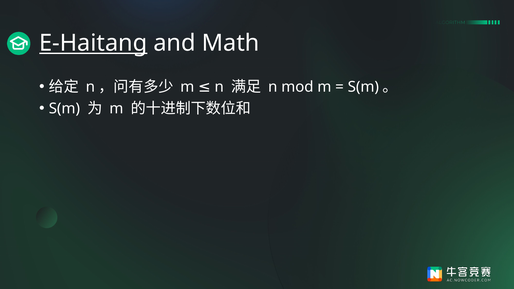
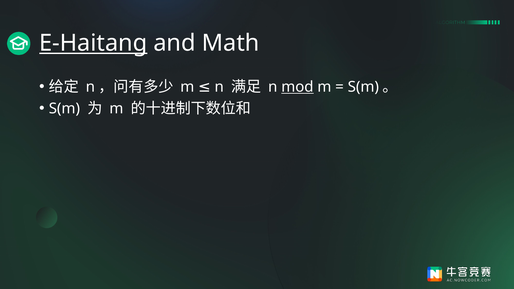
mod underline: none -> present (297, 87)
